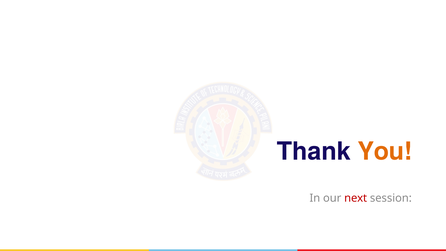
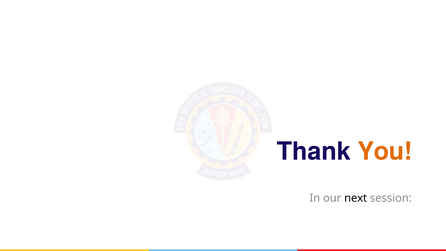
next colour: red -> black (356, 198)
